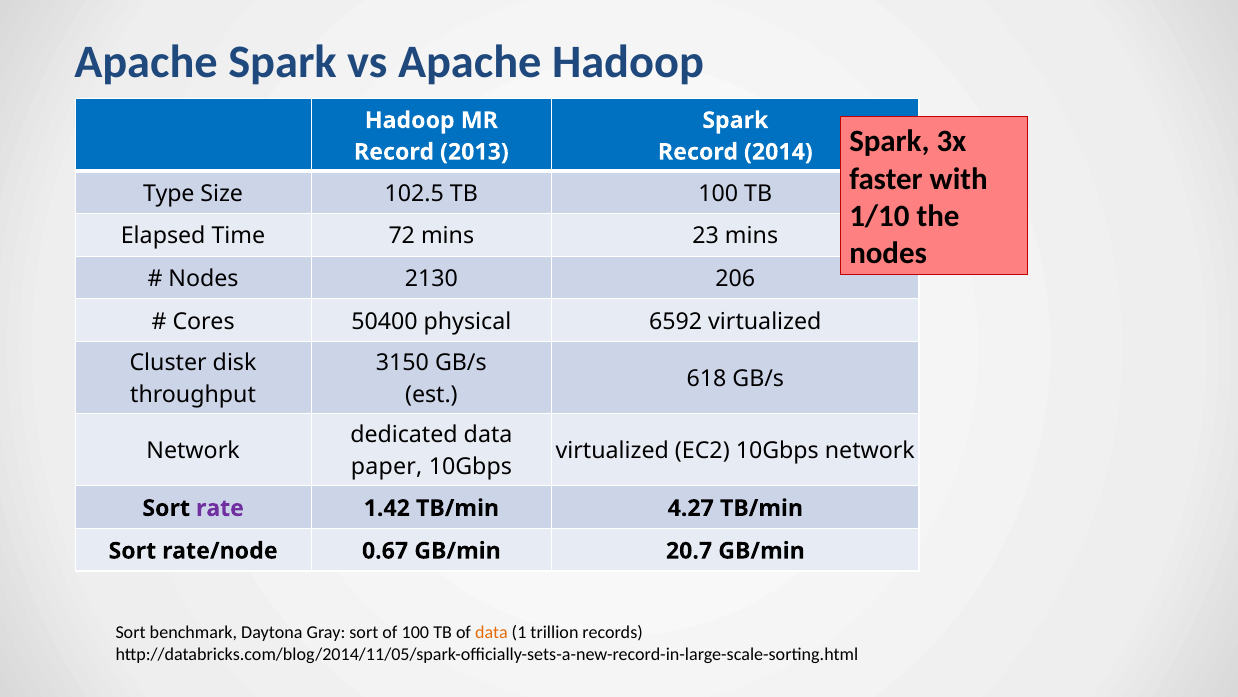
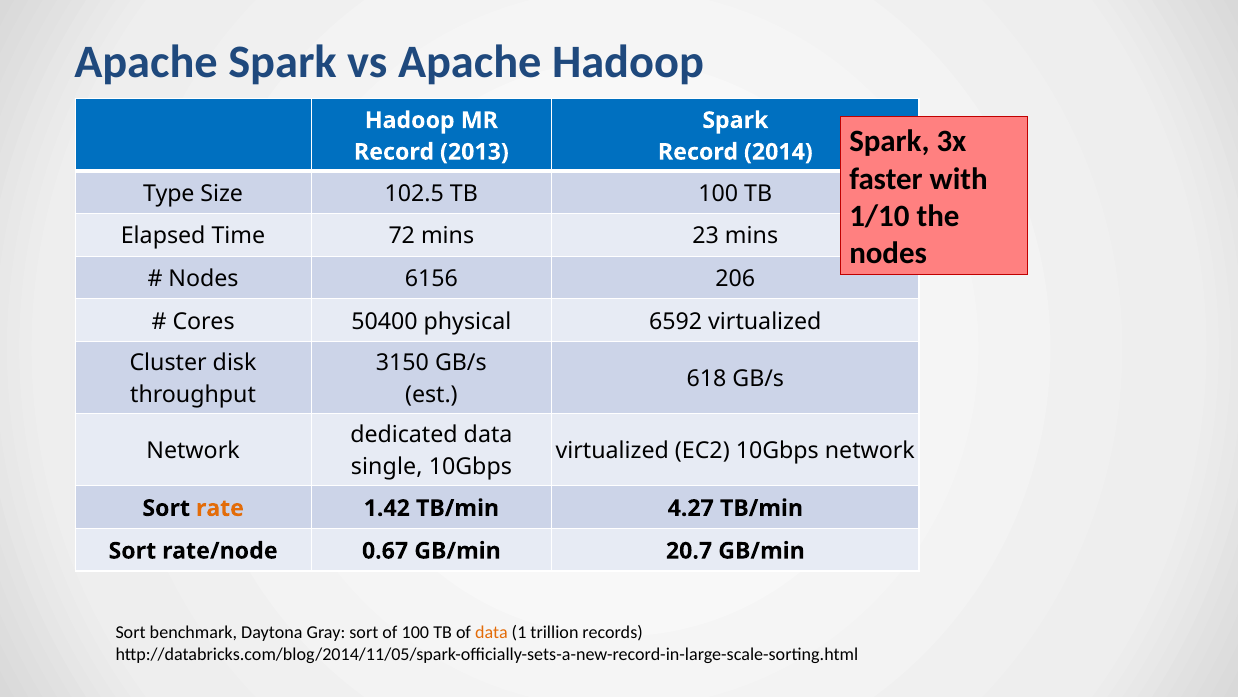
2130: 2130 -> 6156 (431, 279)
paper: paper -> single (387, 466)
rate colour: purple -> orange (220, 508)
